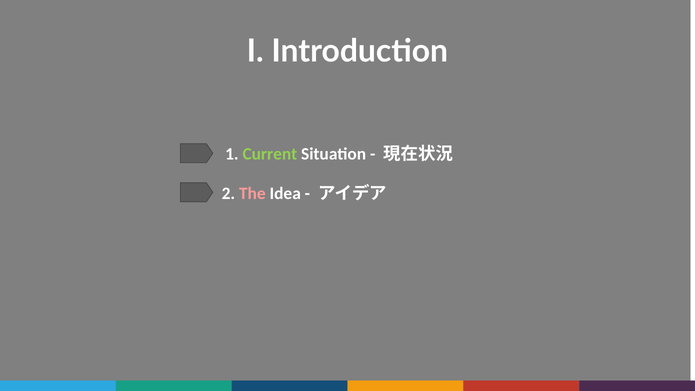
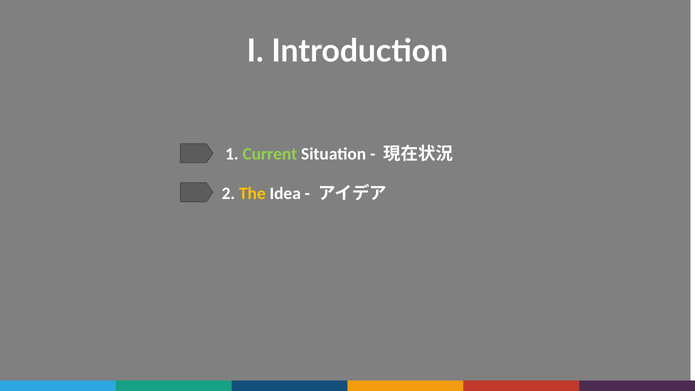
The colour: pink -> yellow (252, 193)
